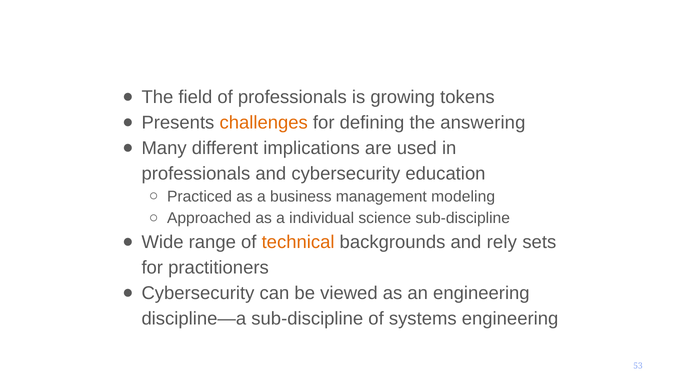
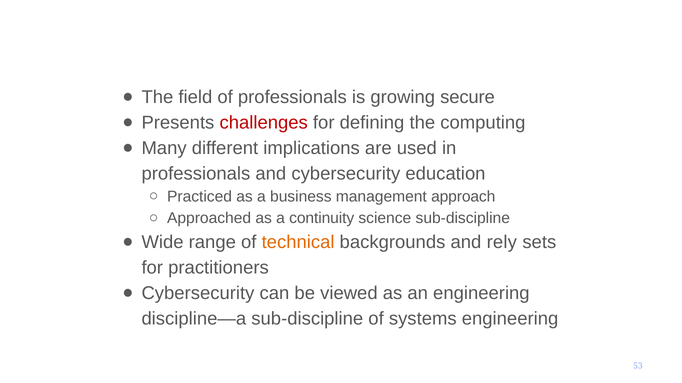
tokens: tokens -> secure (468, 98)
challenges colour: orange -> red (264, 123)
answering: answering -> computing (483, 123)
modeling: modeling -> approach (463, 197)
individual: individual -> continuity (322, 219)
